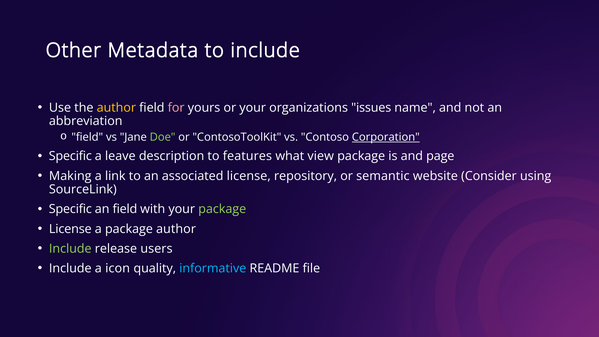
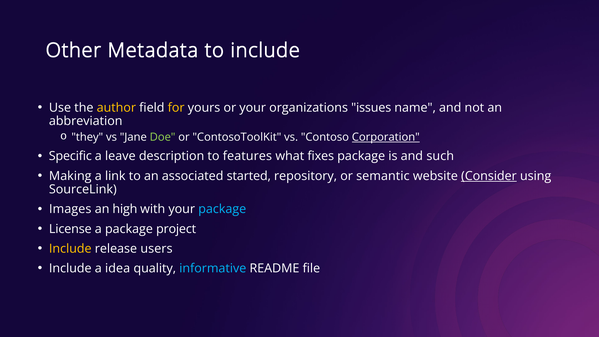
for colour: pink -> yellow (176, 108)
field: field -> they (87, 137)
view: view -> fixes (321, 156)
page: page -> such (440, 156)
associated license: license -> started (249, 176)
Consider underline: none -> present (489, 176)
Specific: Specific -> Images (70, 209)
an field: field -> high (125, 209)
package colour: light green -> light blue (222, 209)
package author: author -> project (176, 229)
Include colour: light green -> yellow (70, 249)
icon: icon -> idea (118, 268)
